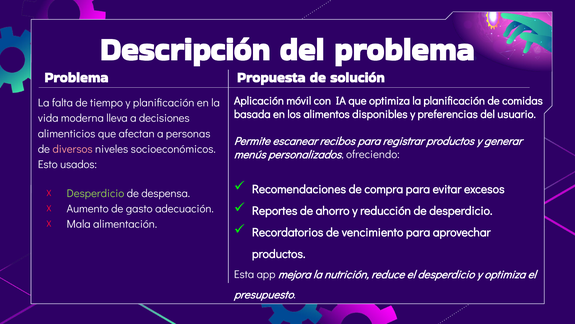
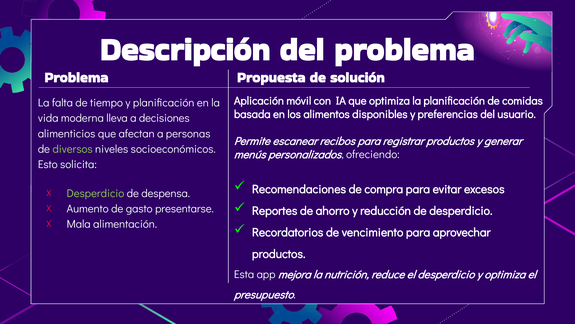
diversos colour: pink -> light green (73, 149)
usados: usados -> solicita (78, 164)
adecuación: adecuación -> presentarse (185, 209)
